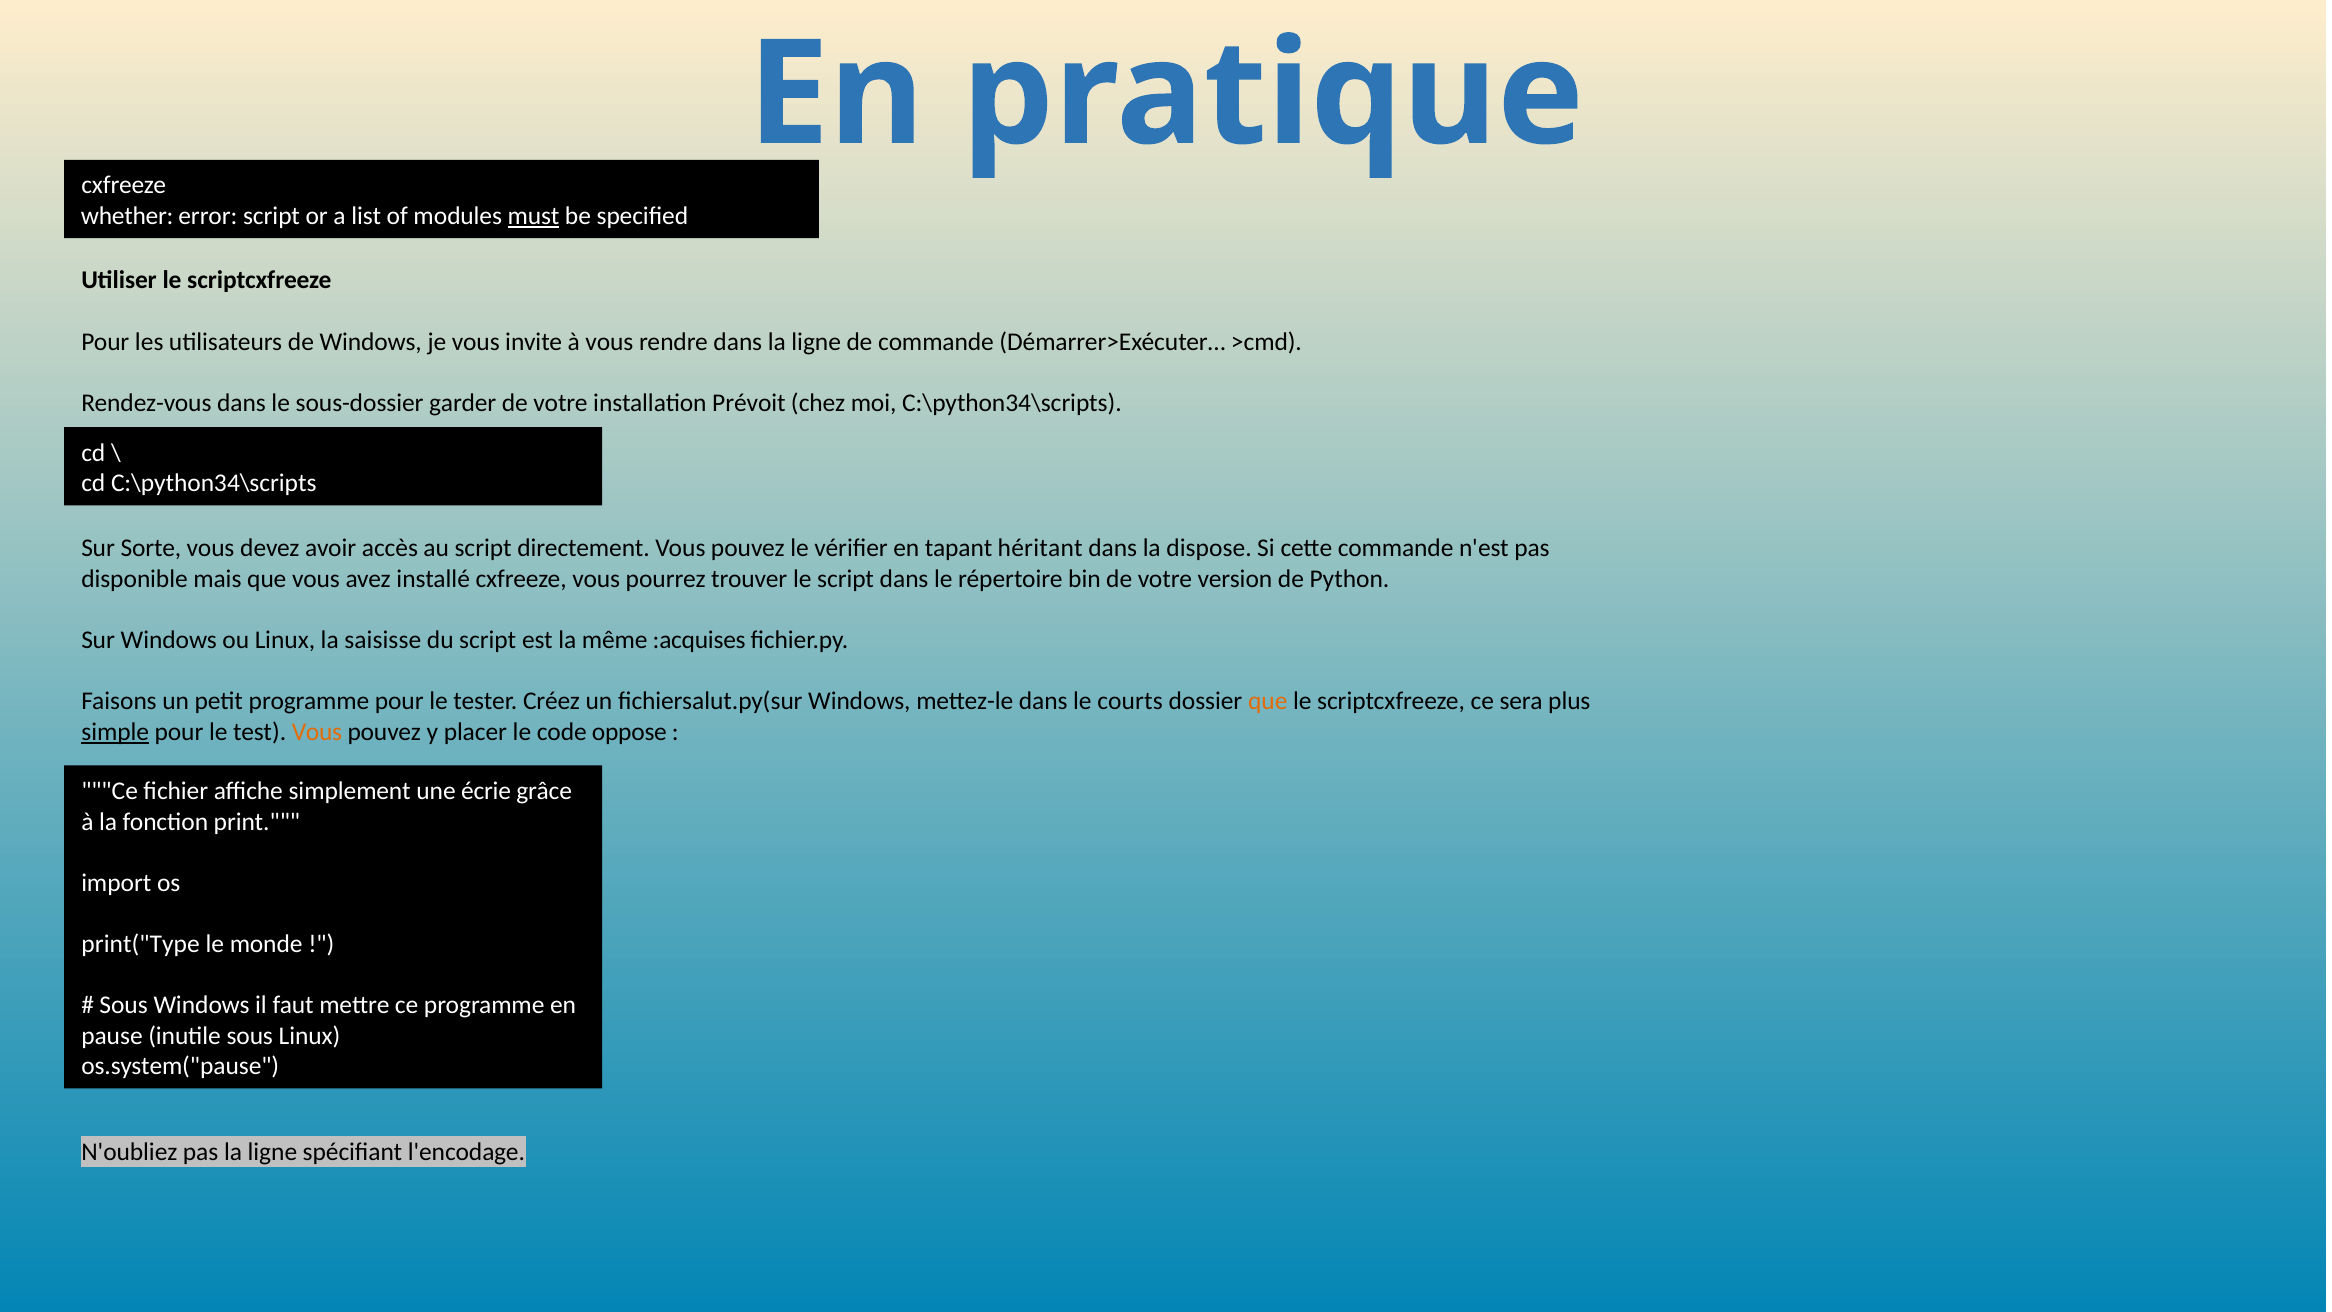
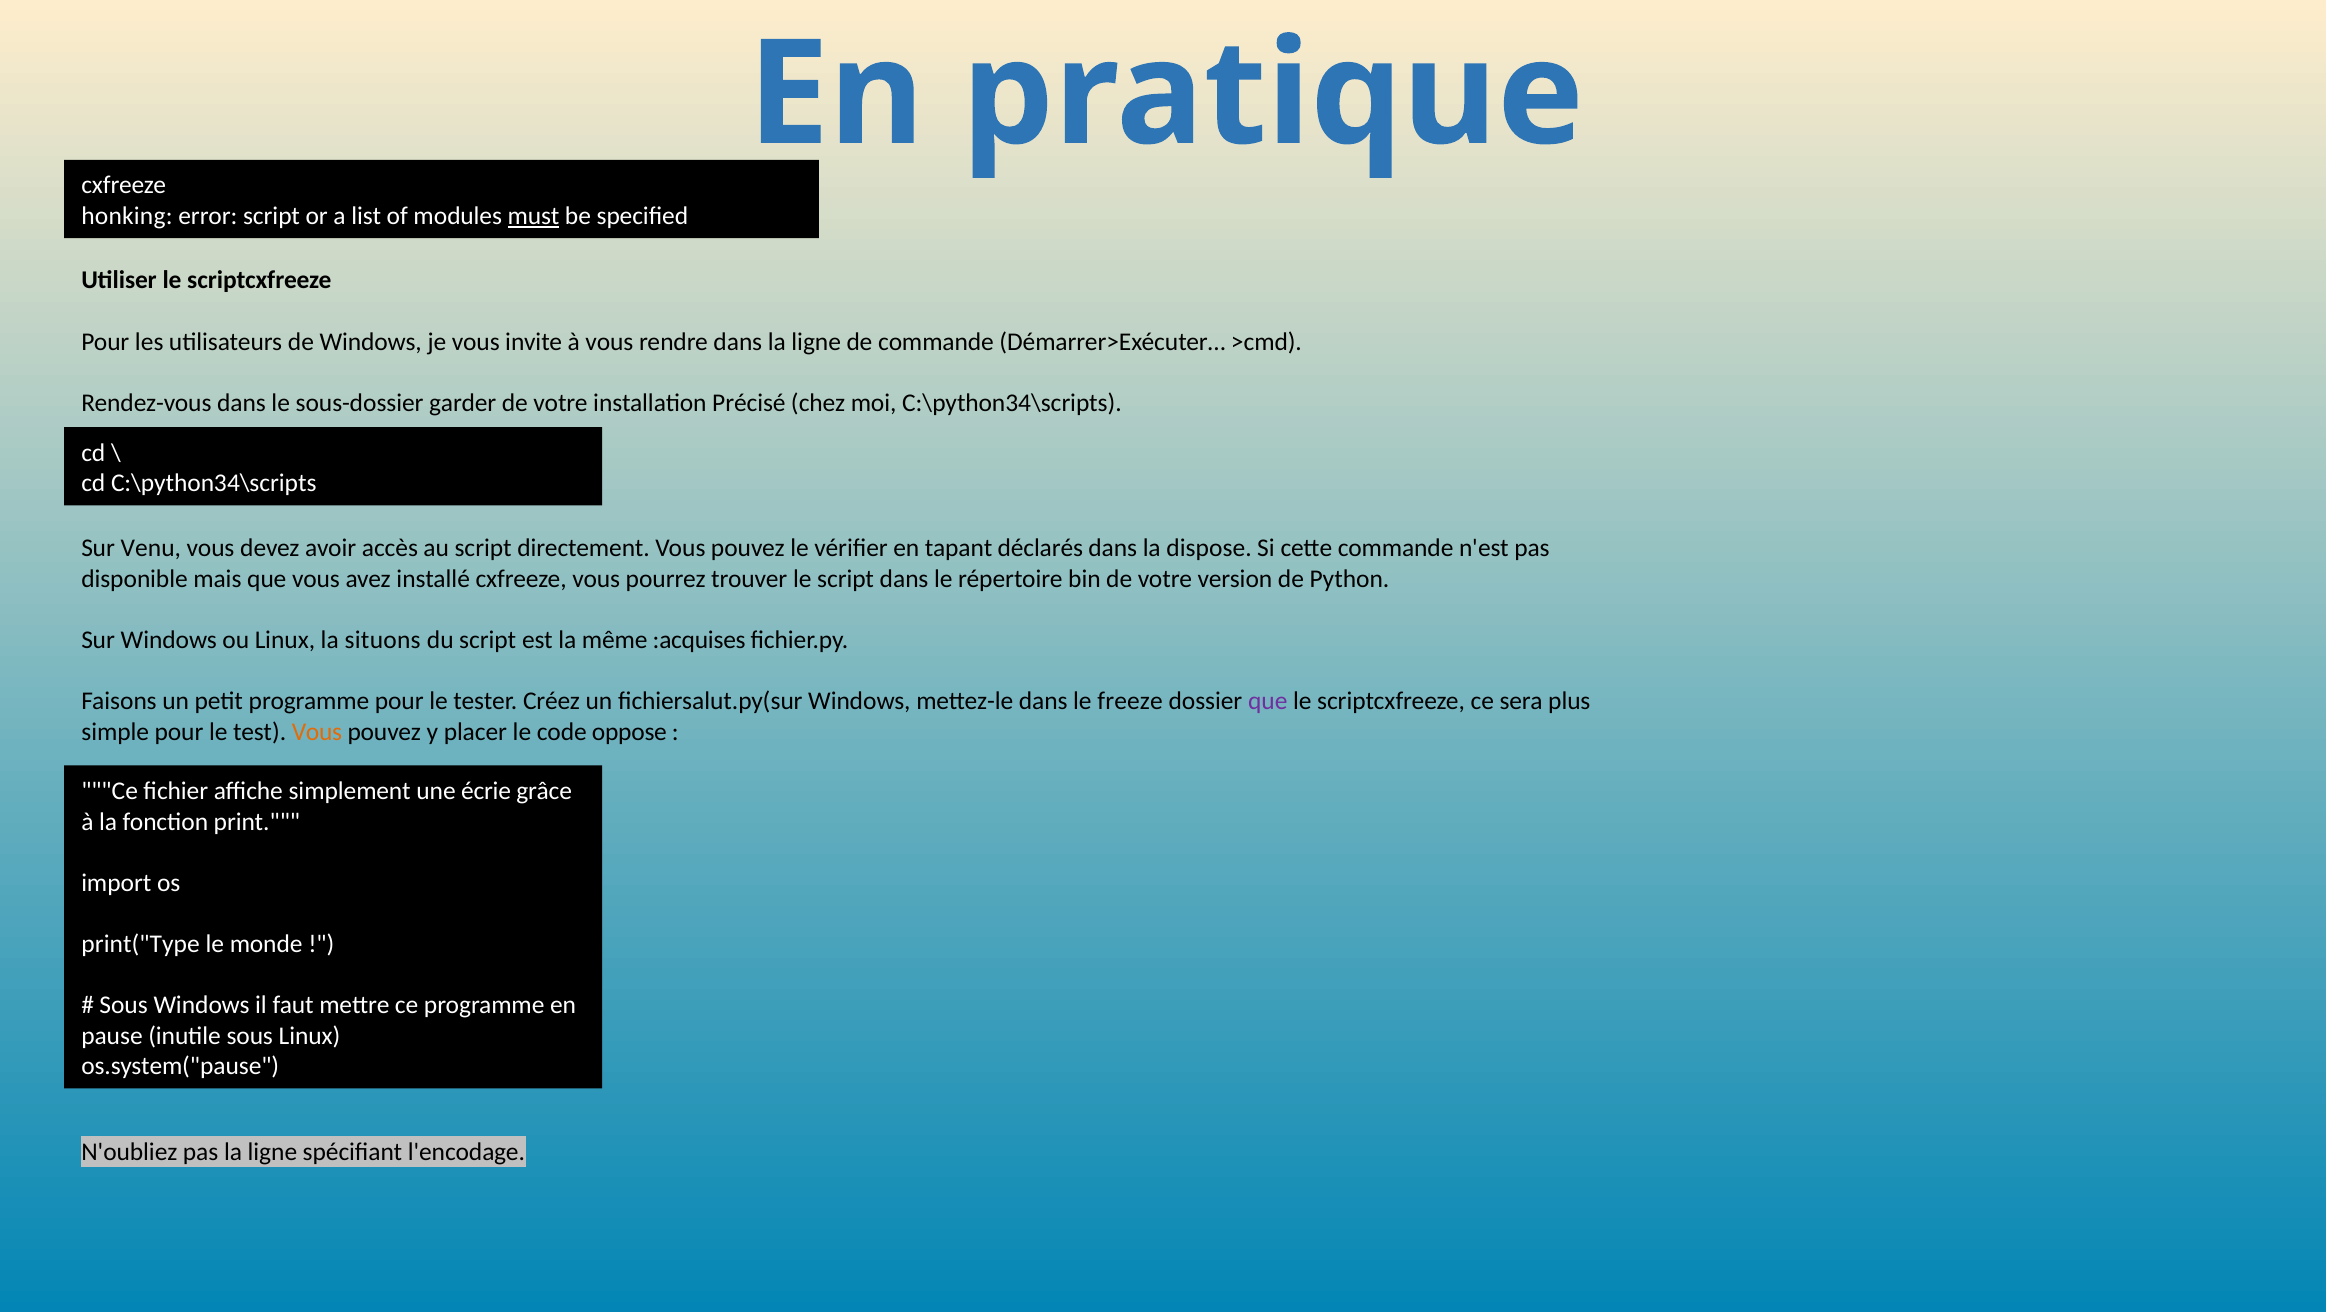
whether: whether -> honking (127, 216)
Prévoit: Prévoit -> Précisé (749, 403)
Sorte: Sorte -> Venu (151, 548)
héritant: héritant -> déclarés (1040, 548)
saisisse: saisisse -> situons (383, 640)
courts: courts -> freeze (1130, 701)
que colour: orange -> purple (1268, 701)
simple underline: present -> none (115, 732)
